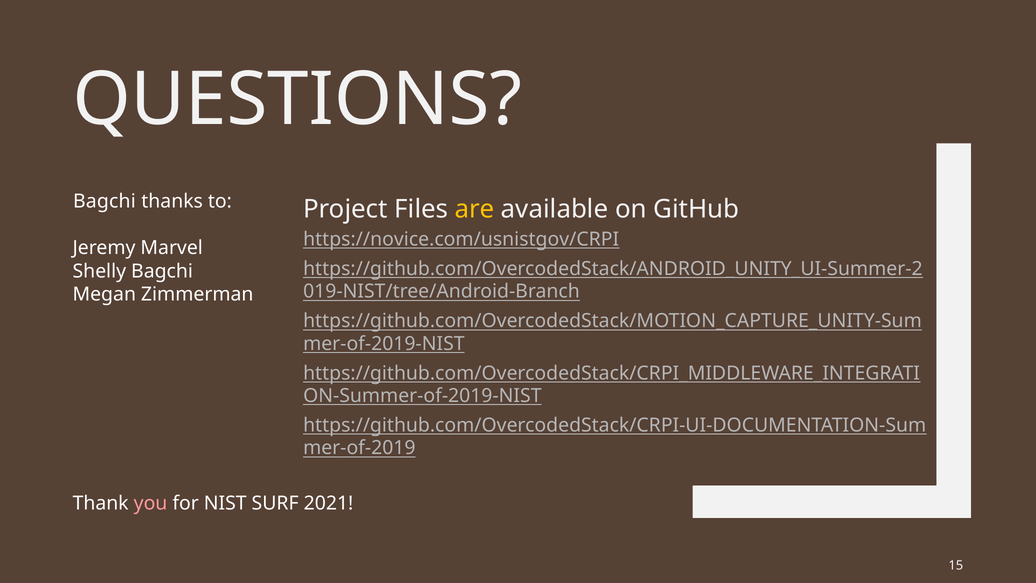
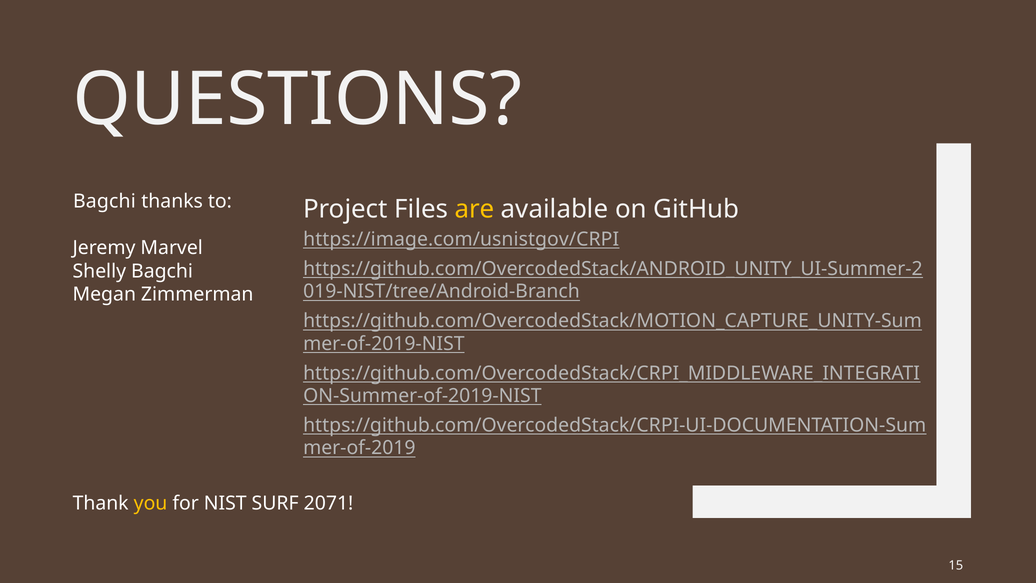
https://novice.com/usnistgov/CRPI: https://novice.com/usnistgov/CRPI -> https://image.com/usnistgov/CRPI (461, 239)
you colour: pink -> yellow (151, 503)
2021: 2021 -> 2071 (329, 503)
